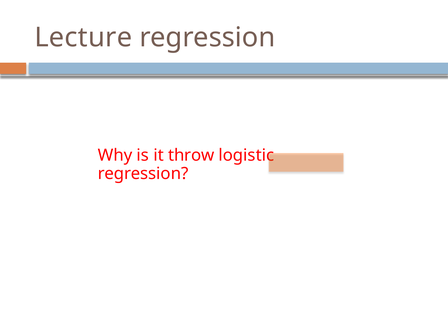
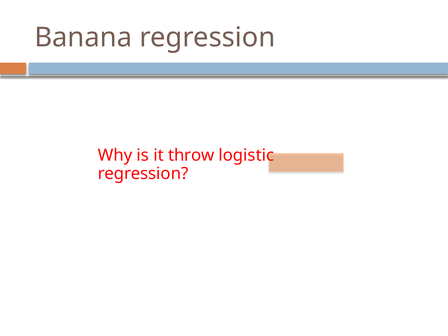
Lecture: Lecture -> Banana (83, 37)
